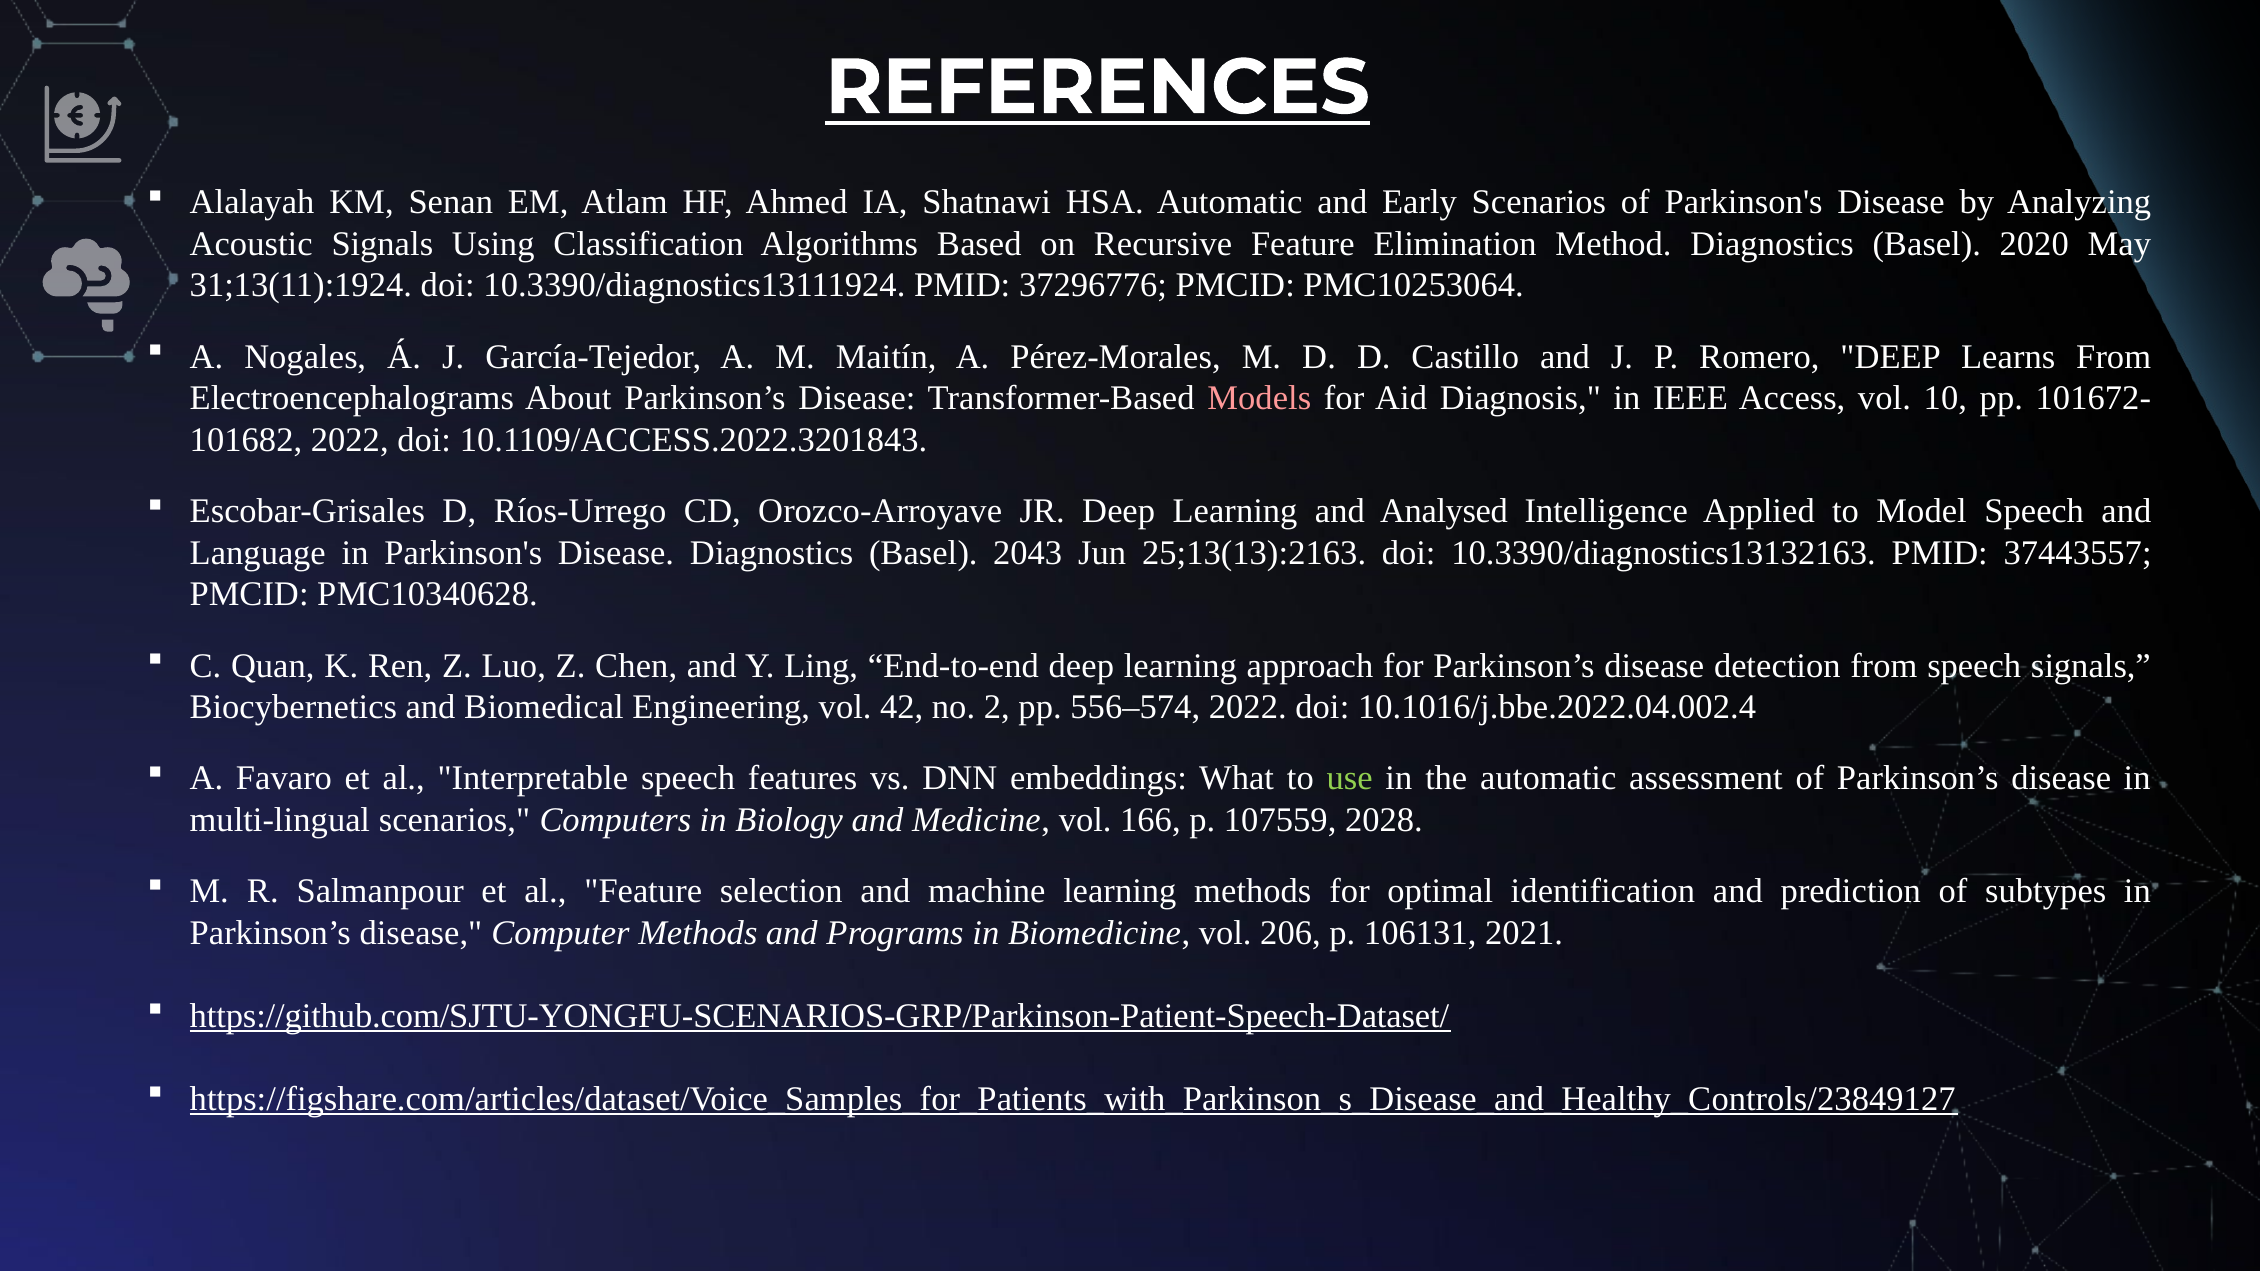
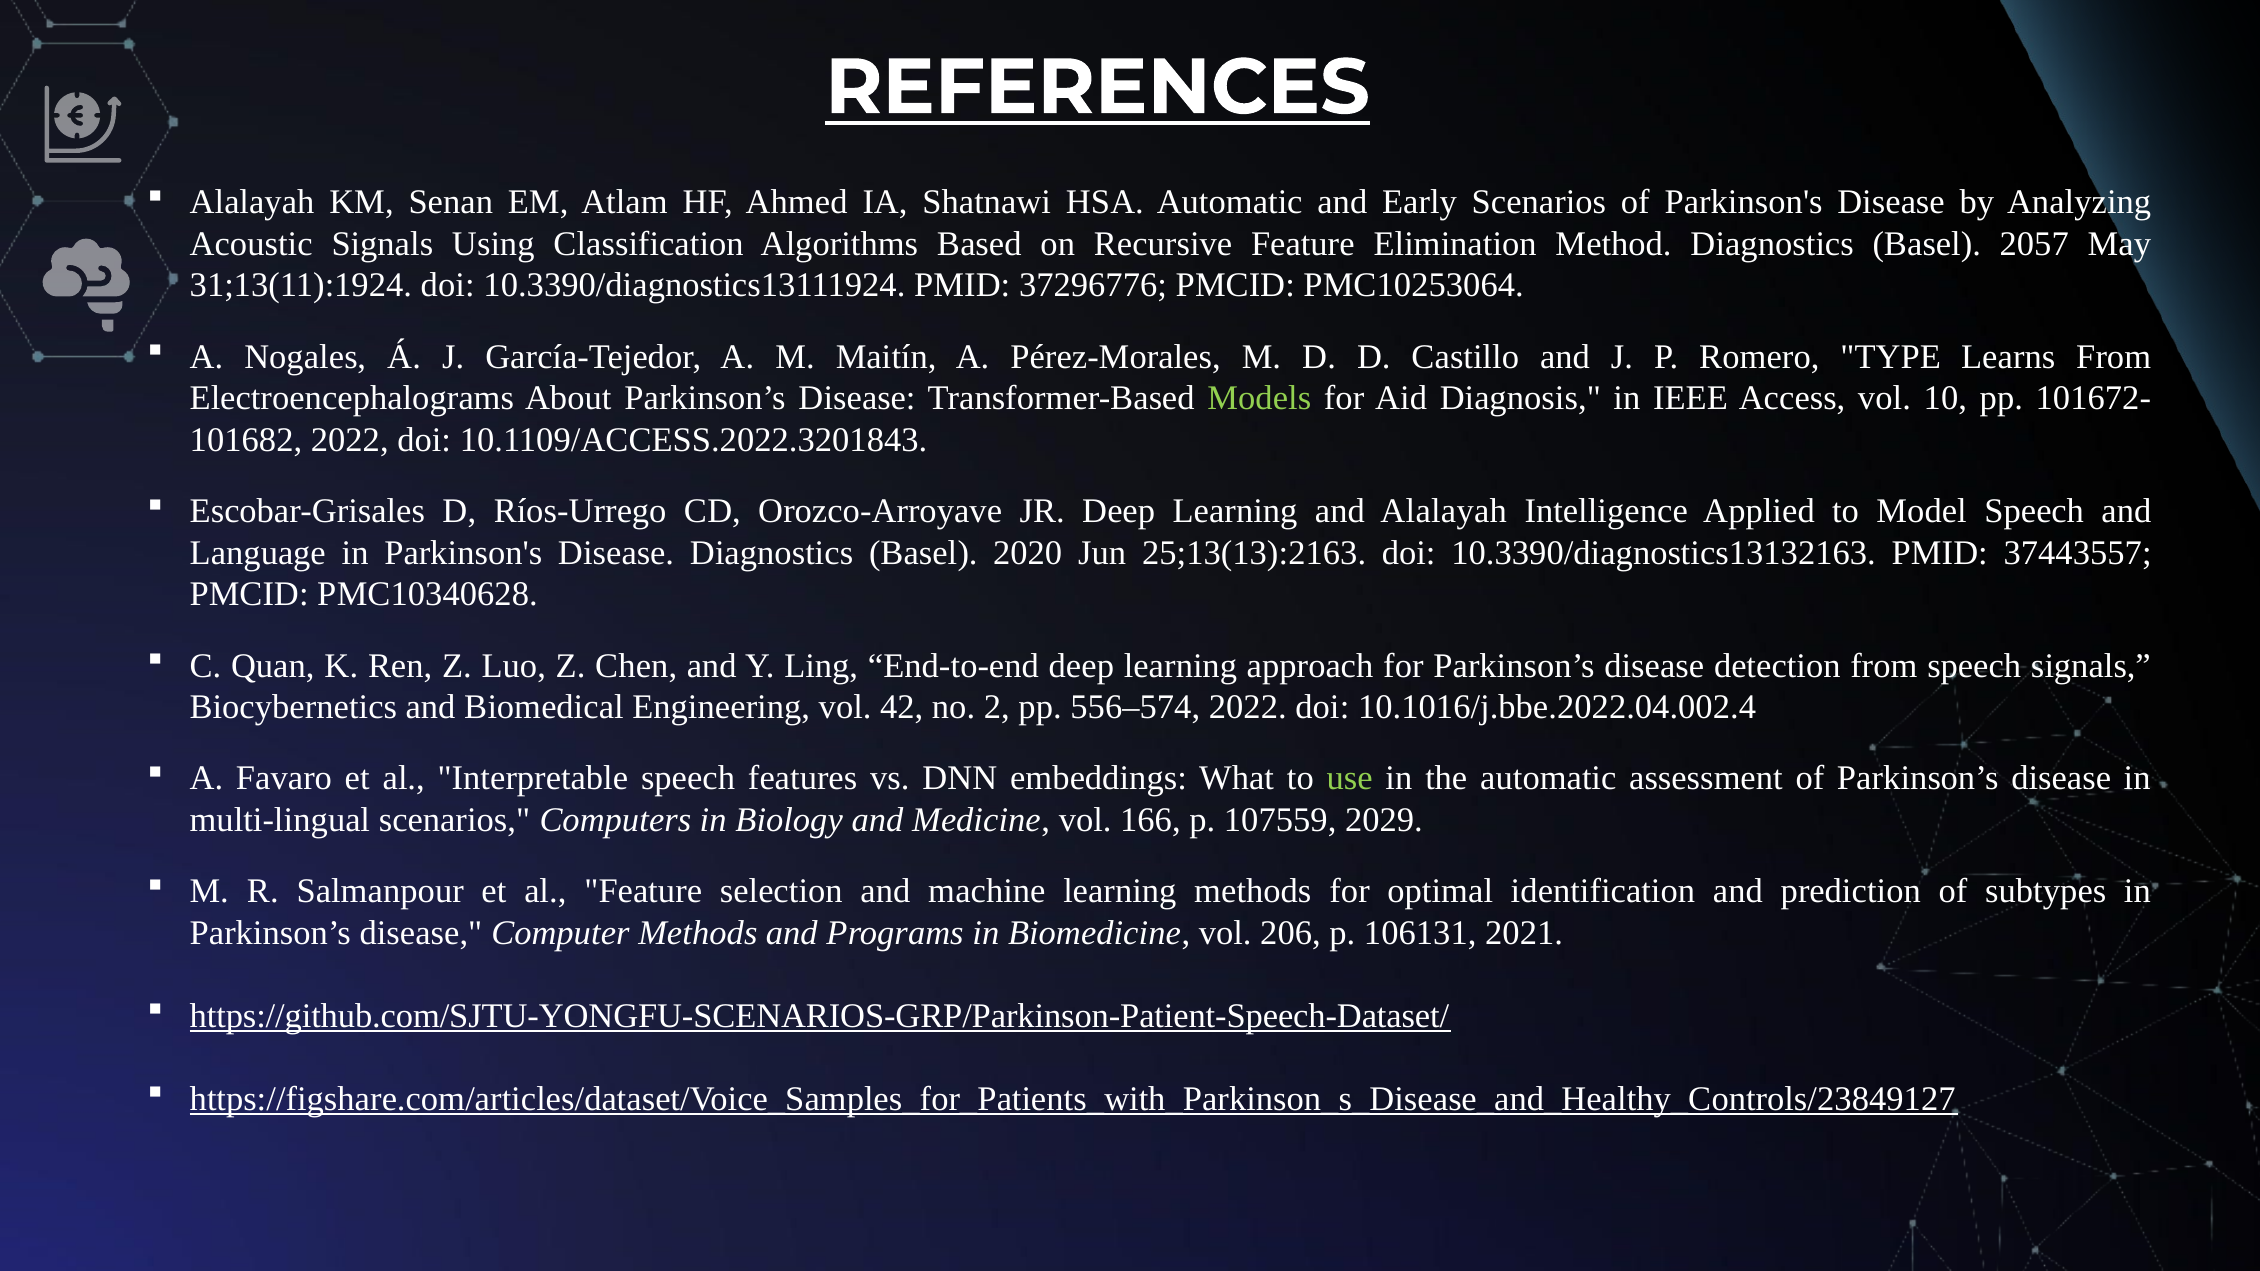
2020: 2020 -> 2057 (2034, 244)
Romero DEEP: DEEP -> TYPE (1891, 357)
Models colour: pink -> light green (1259, 398)
and Analysed: Analysed -> Alalayah (1444, 511)
2043: 2043 -> 2020 (1028, 553)
2028: 2028 -> 2029 (1384, 820)
